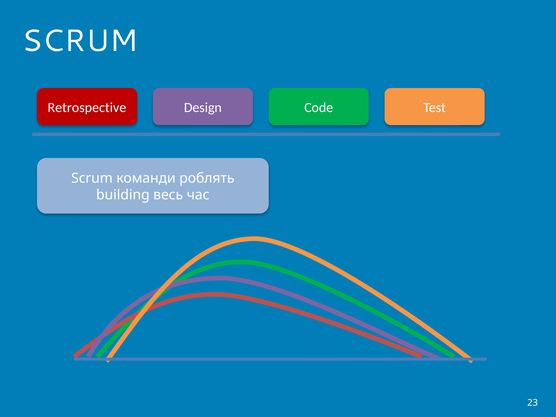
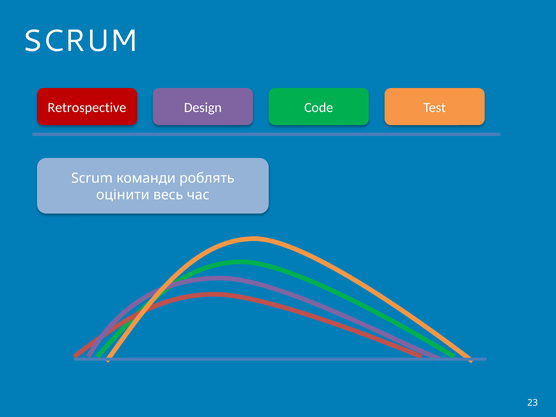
building: building -> оцінити (123, 195)
